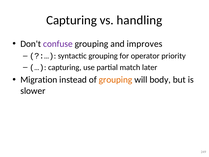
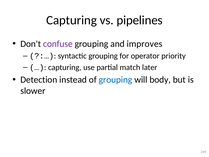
handling: handling -> pipelines (140, 20)
Migration: Migration -> Detection (39, 80)
grouping colour: orange -> blue (116, 80)
